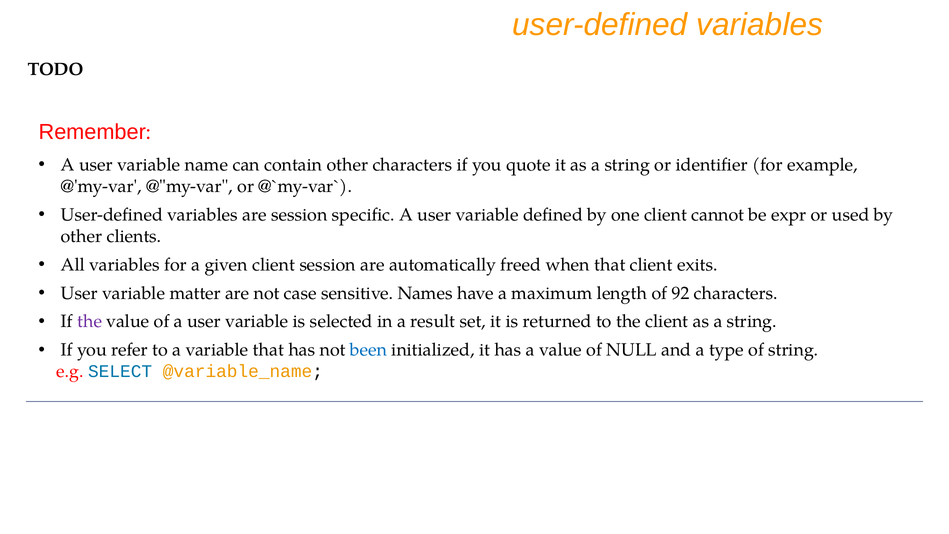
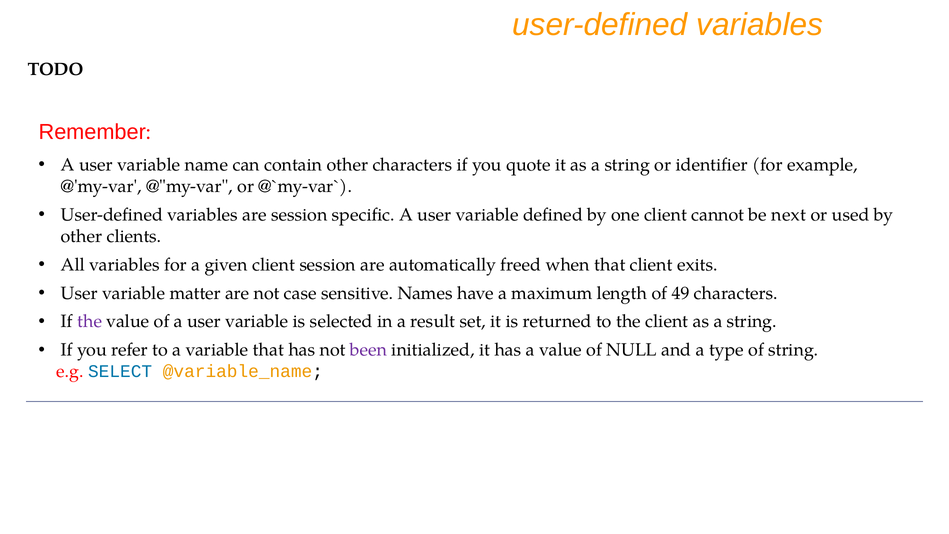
expr: expr -> next (789, 215)
92: 92 -> 49 (681, 293)
been colour: blue -> purple (368, 350)
